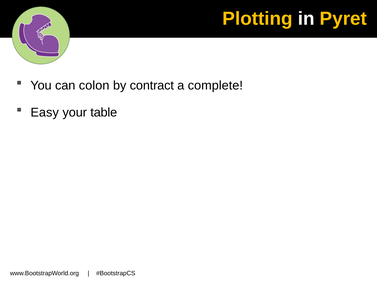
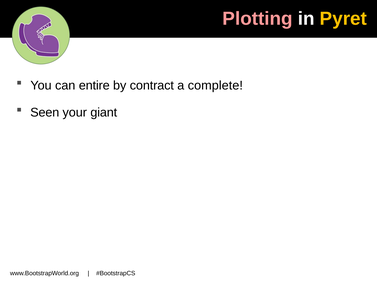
Plotting colour: yellow -> pink (258, 19)
colon: colon -> entire (94, 85)
Easy: Easy -> Seen (45, 112)
table: table -> giant (104, 112)
